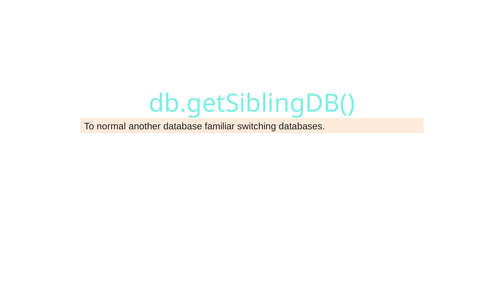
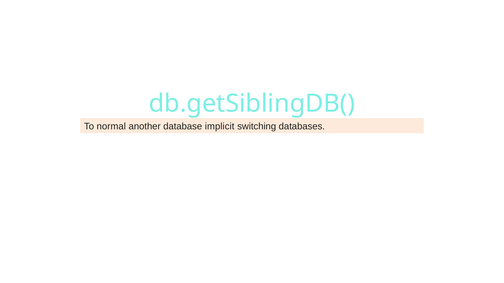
familiar: familiar -> implicit (220, 127)
